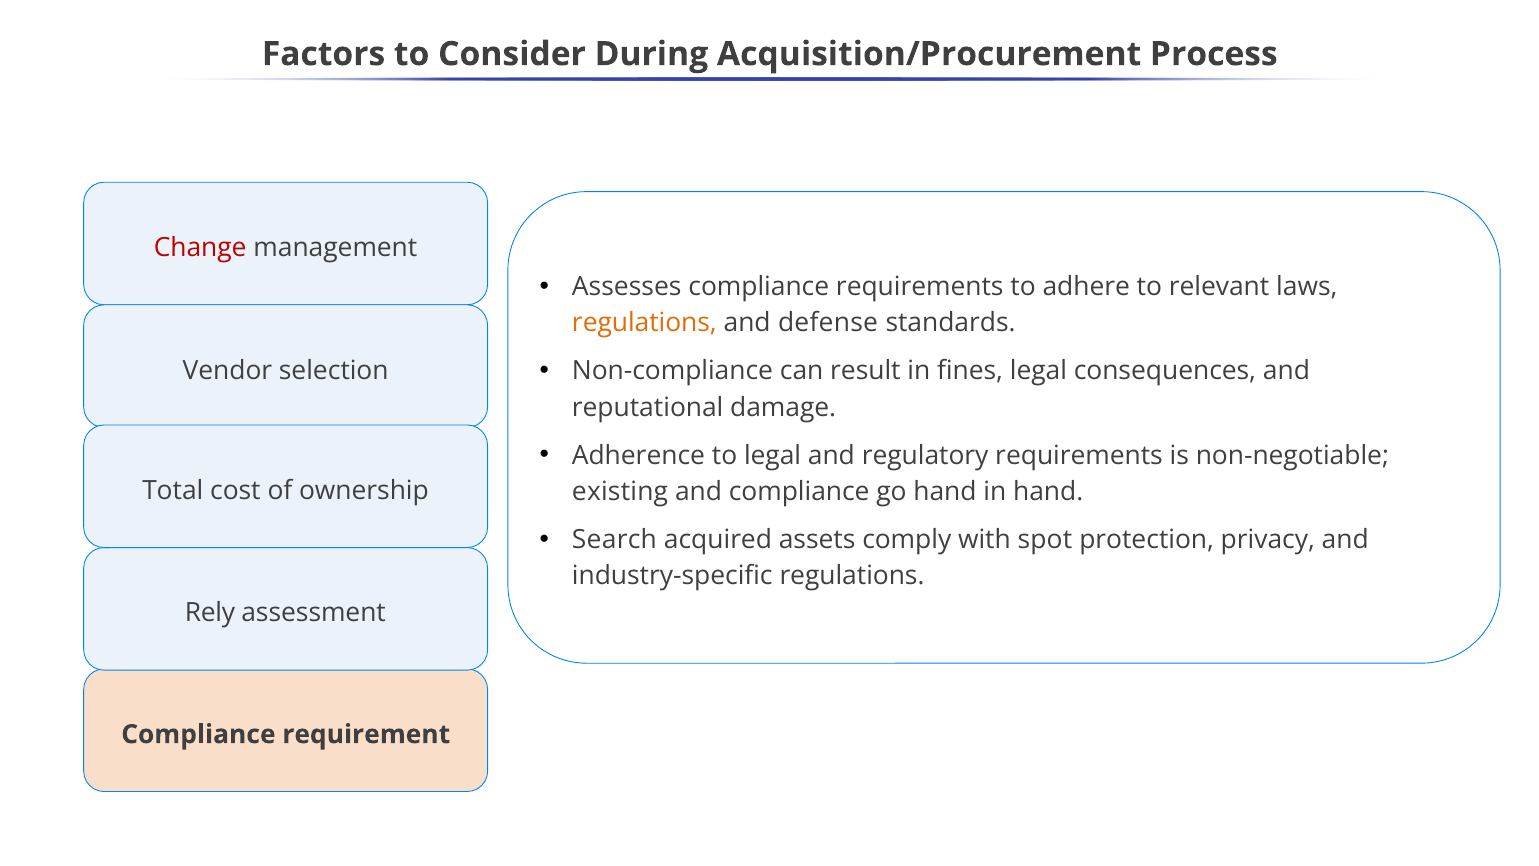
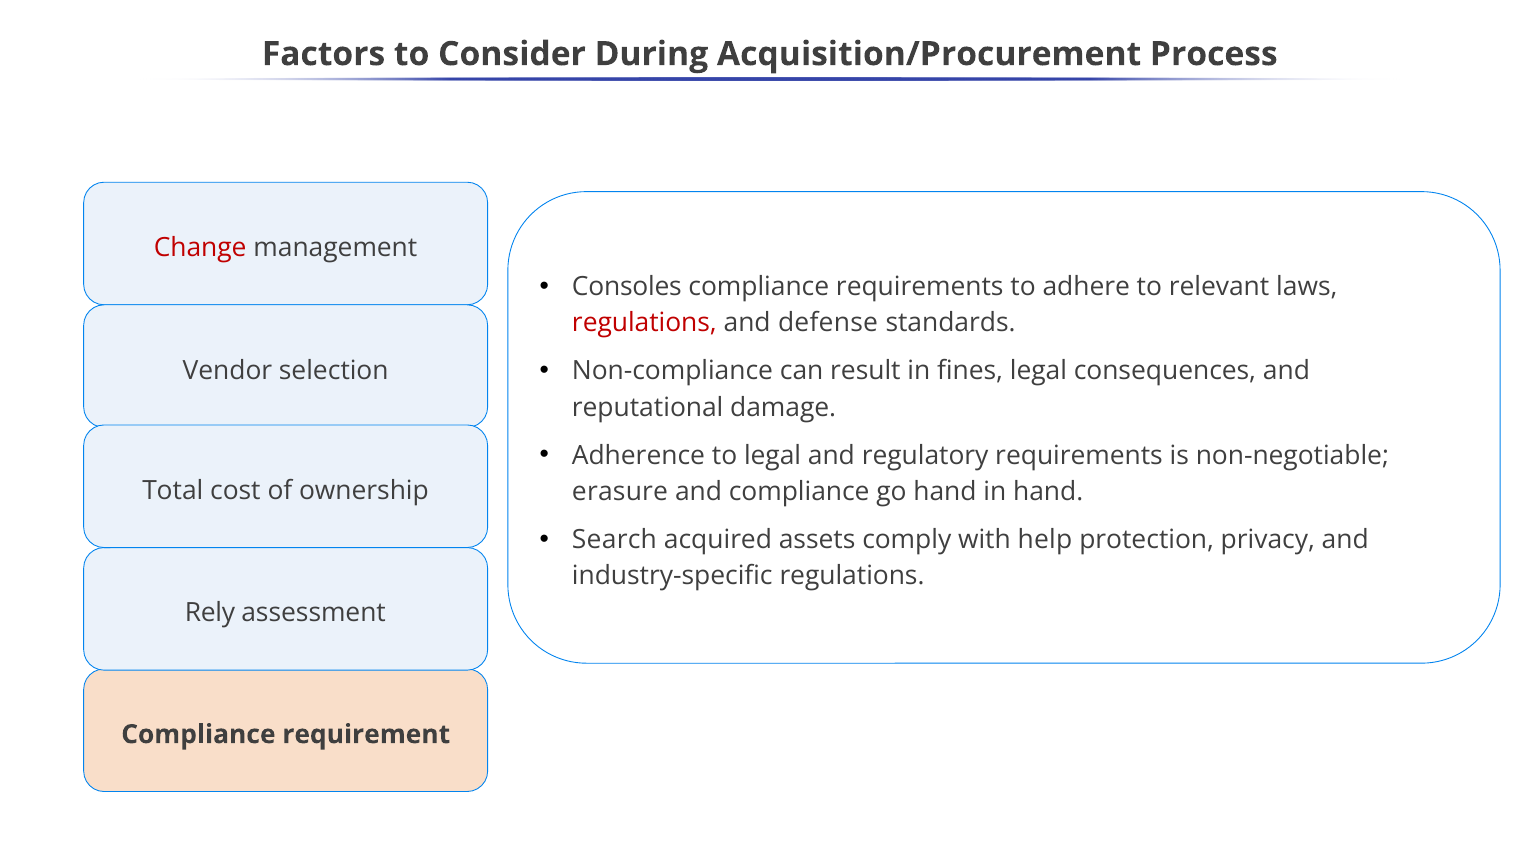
Assesses: Assesses -> Consoles (627, 287)
regulations colour: orange -> red (644, 323)
existing: existing -> erasure (620, 492)
spot: spot -> help (1045, 540)
